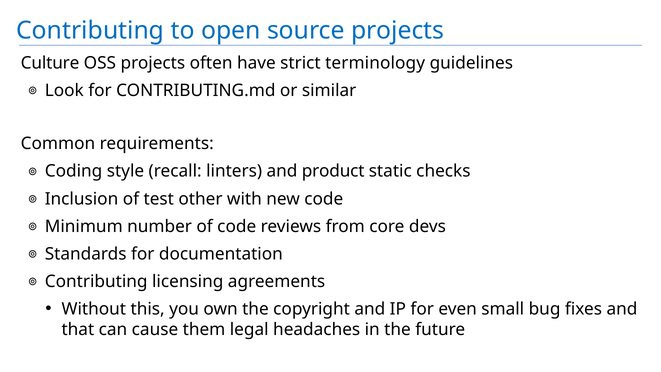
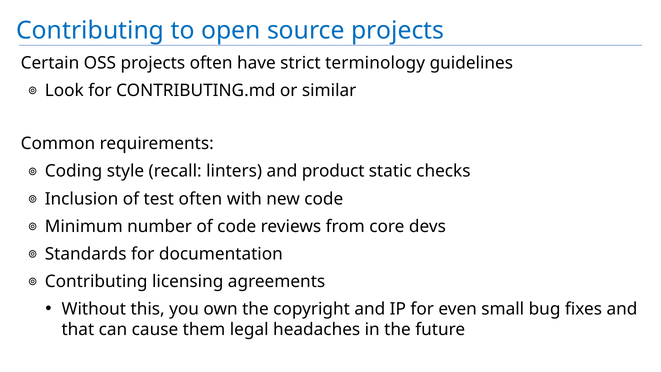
Culture: Culture -> Certain (50, 63)
test other: other -> often (200, 199)
